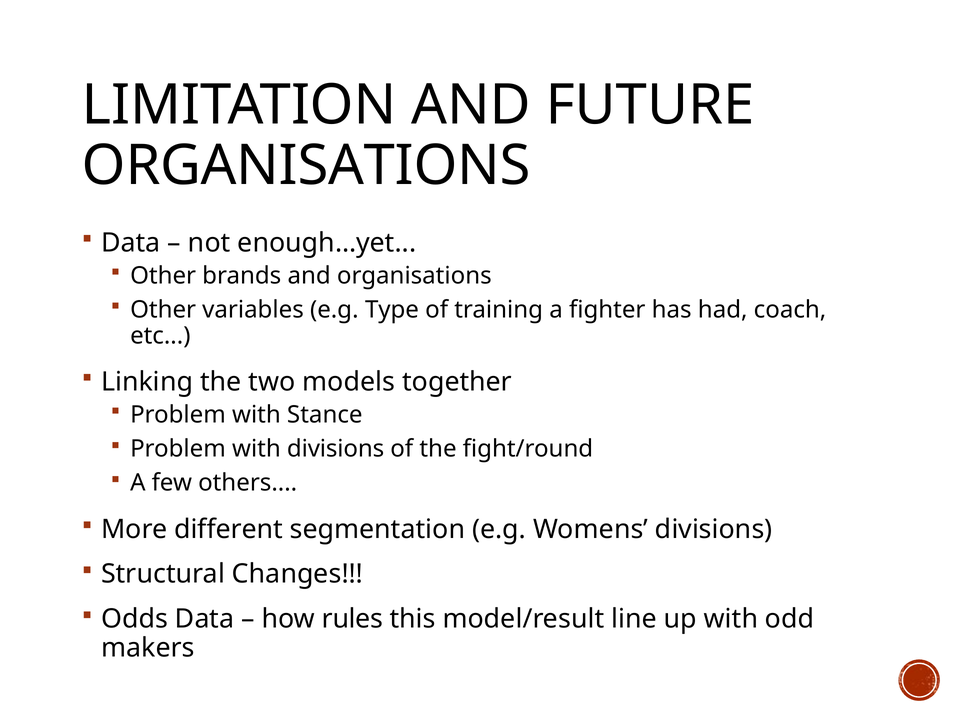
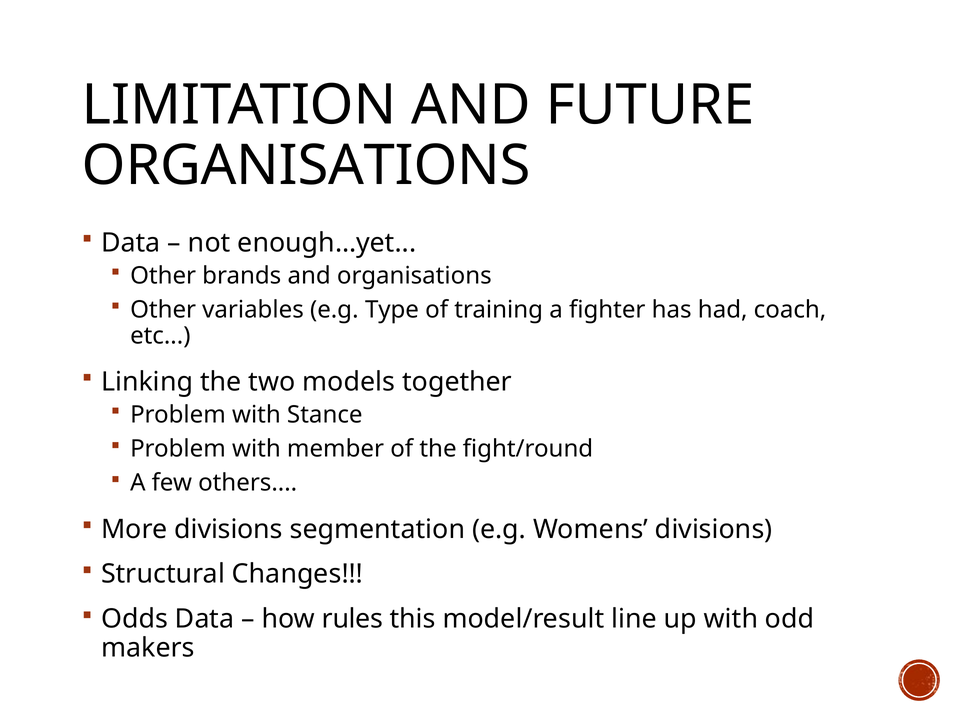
with divisions: divisions -> member (336, 449)
More different: different -> divisions (229, 529)
